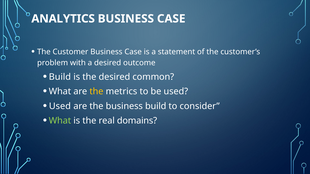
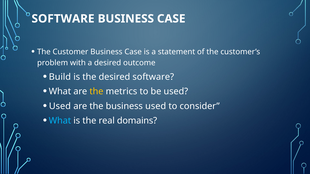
ANALYTICS: ANALYTICS -> SOFTWARE (63, 19)
desired common: common -> software (153, 77)
business build: build -> used (156, 106)
What colour: light green -> light blue (60, 121)
